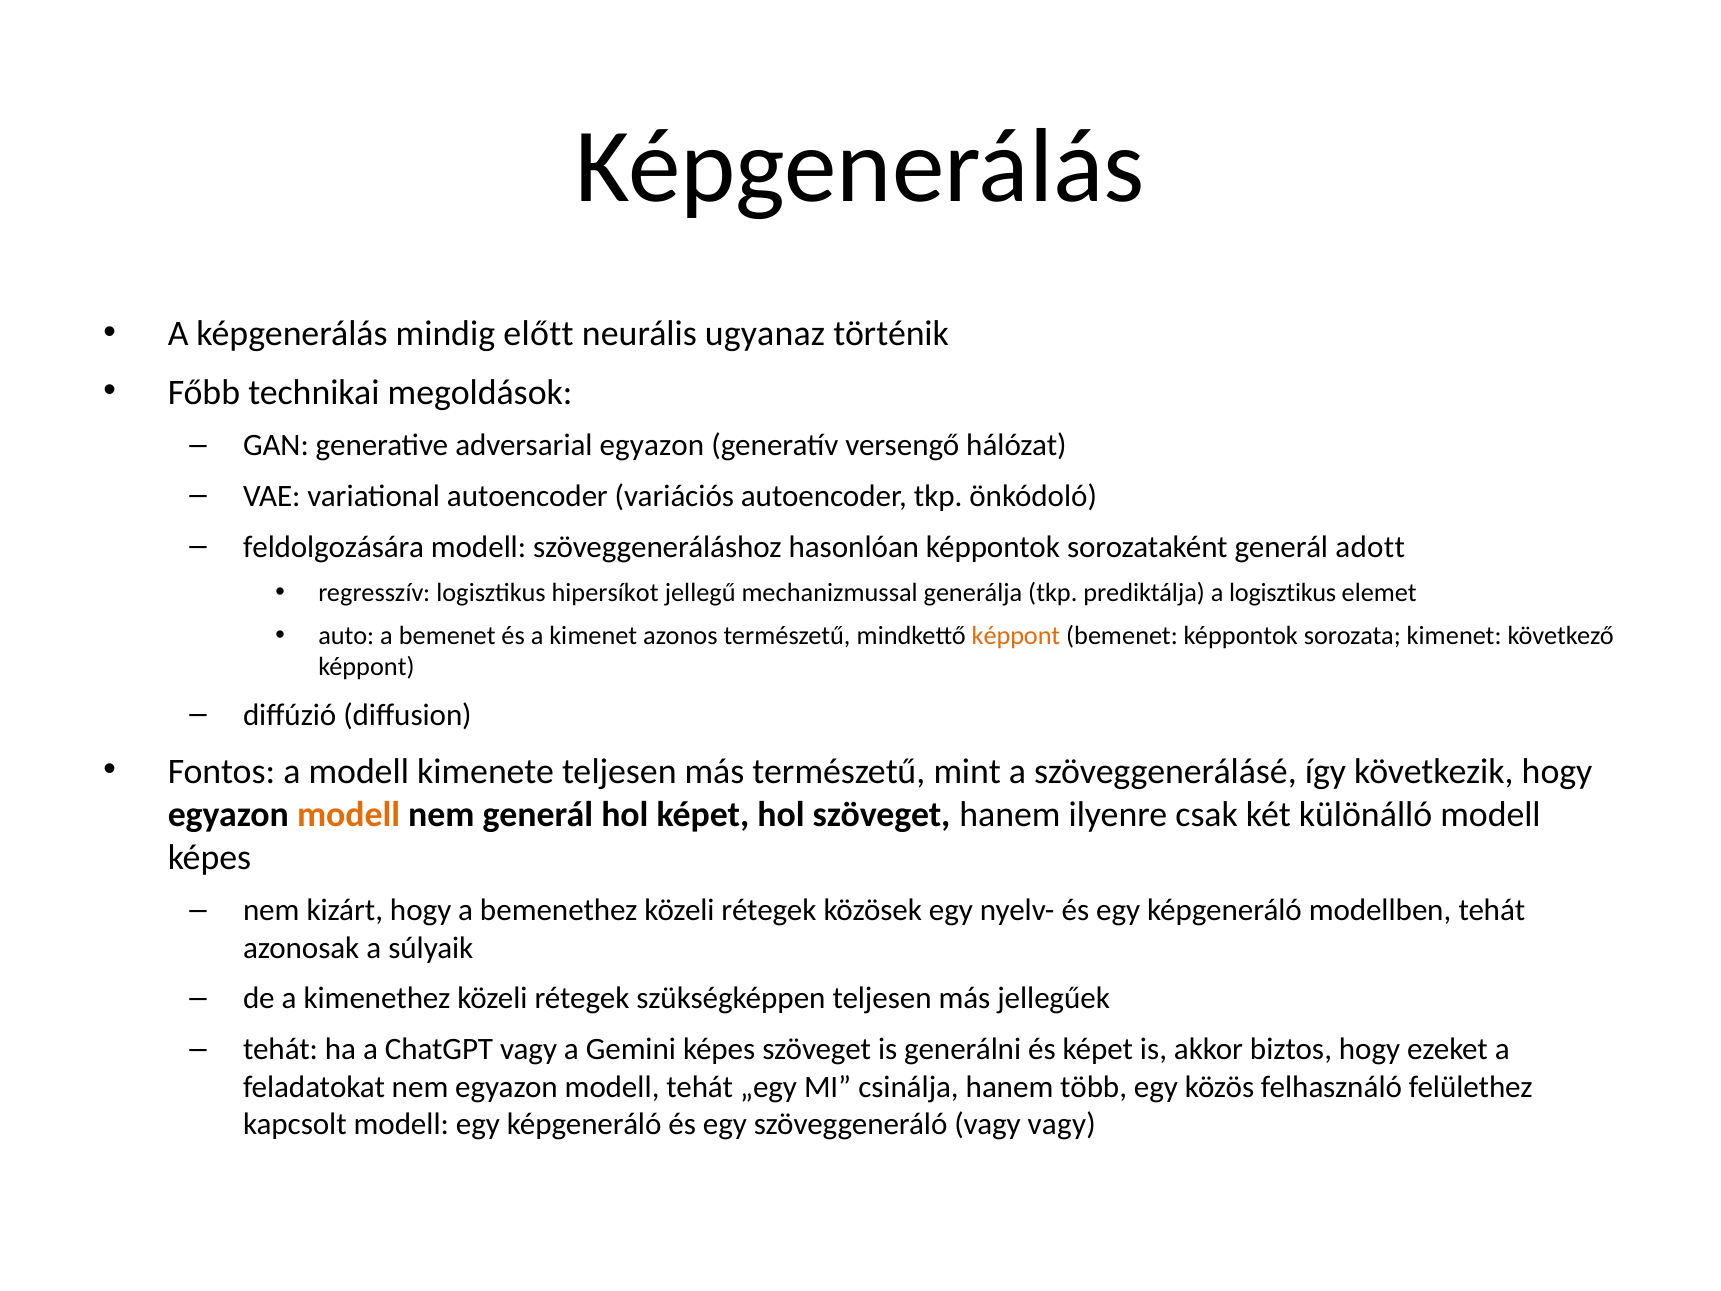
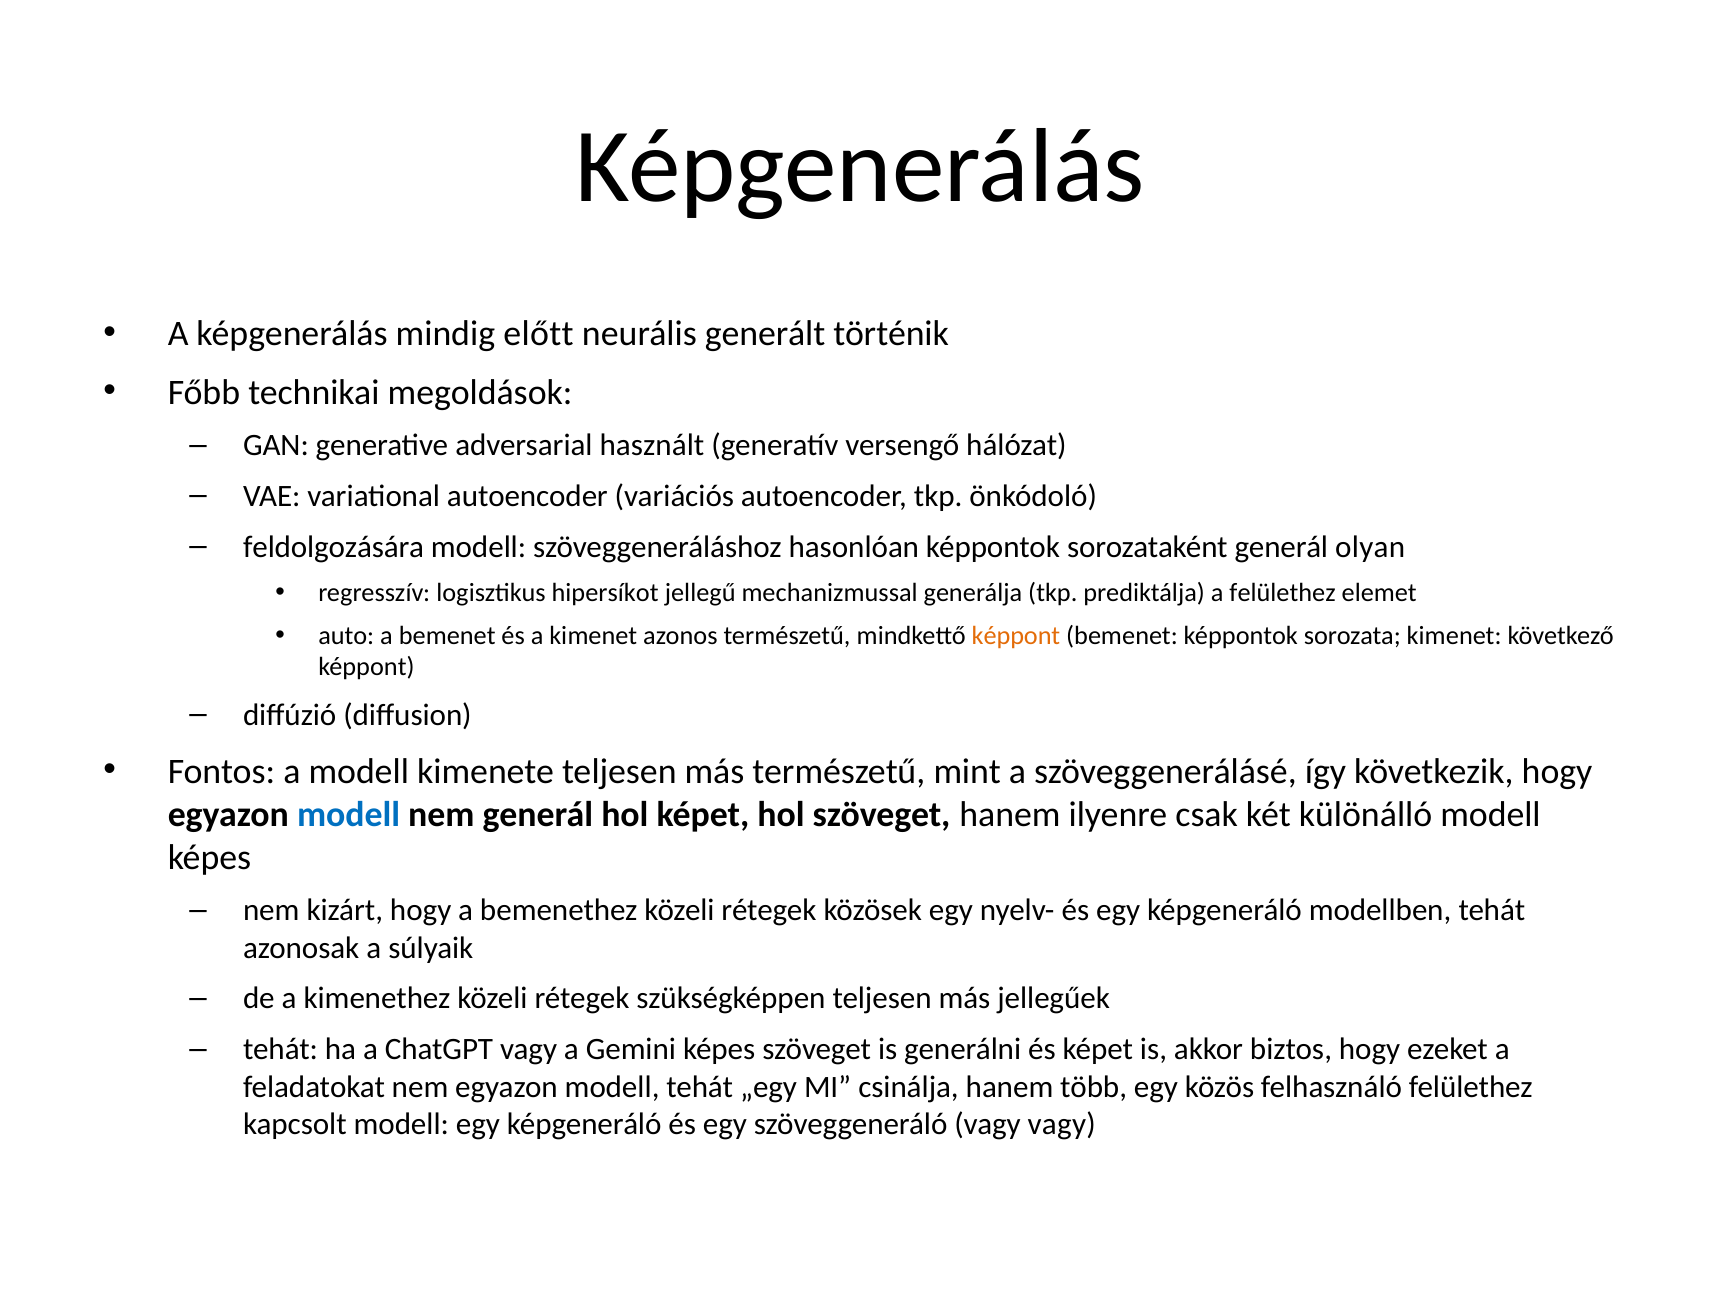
ugyanaz: ugyanaz -> generált (765, 334)
adversarial egyazon: egyazon -> használt (652, 445)
adott: adott -> olyan (1370, 547)
a logisztikus: logisztikus -> felülethez (1283, 592)
modell colour: orange -> blue (349, 814)
